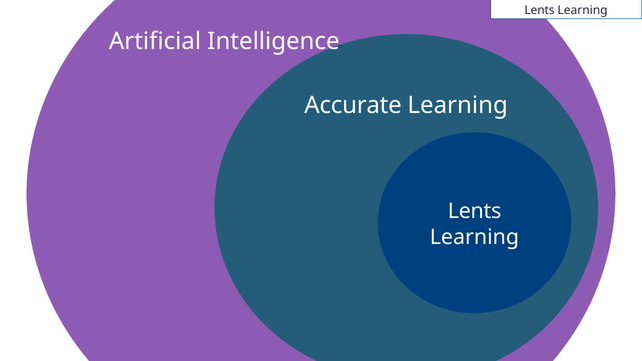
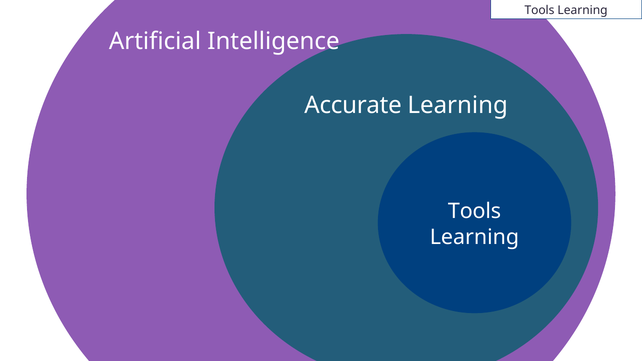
Lents: Lents -> Tools (539, 10)
Lents: Lents -> Tools (475, 211)
